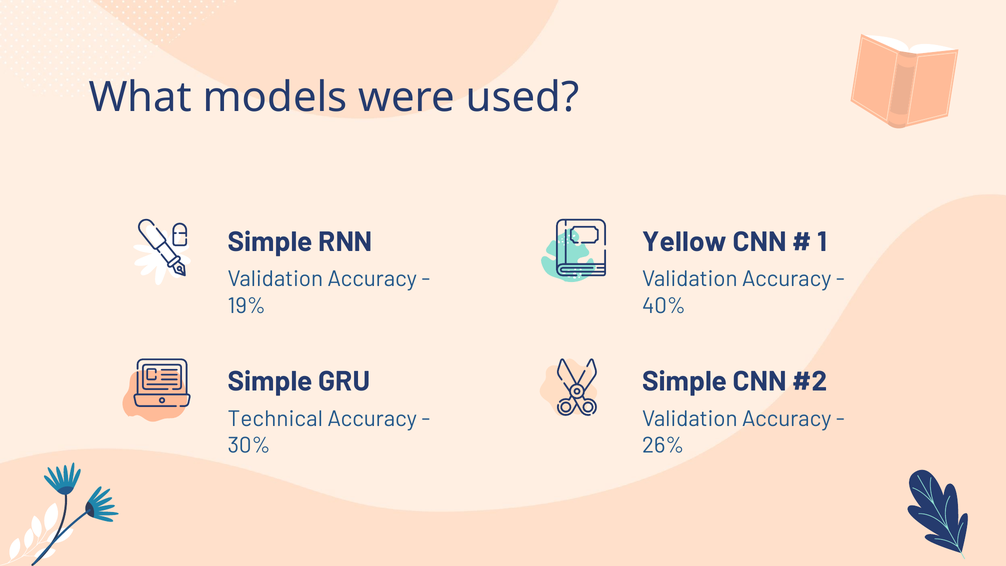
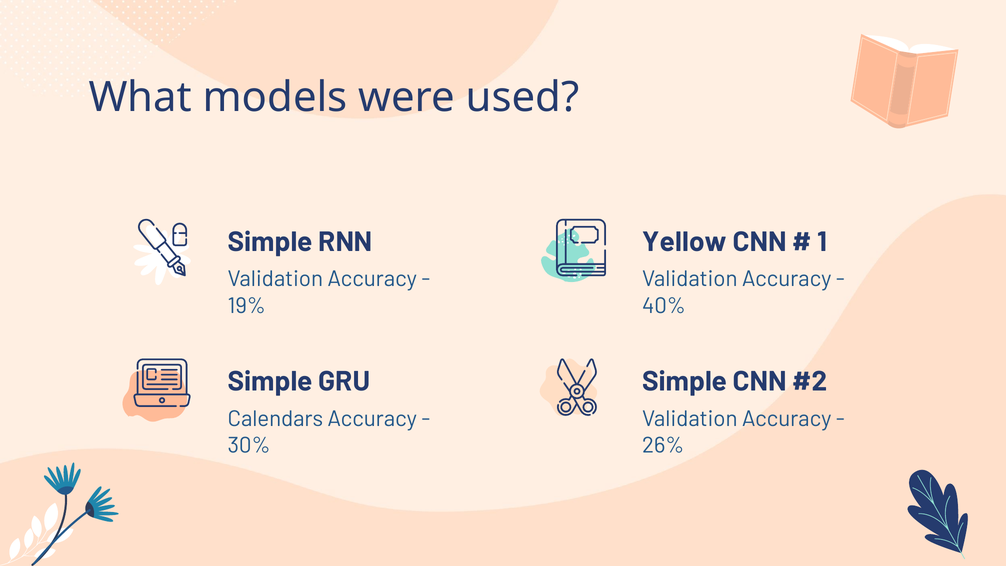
Technical: Technical -> Calendars (275, 419)
